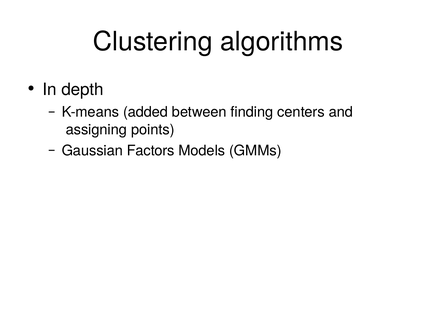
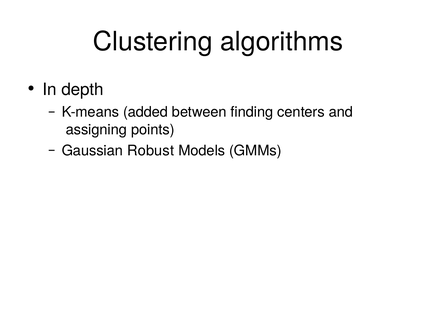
Factors: Factors -> Robust (151, 150)
